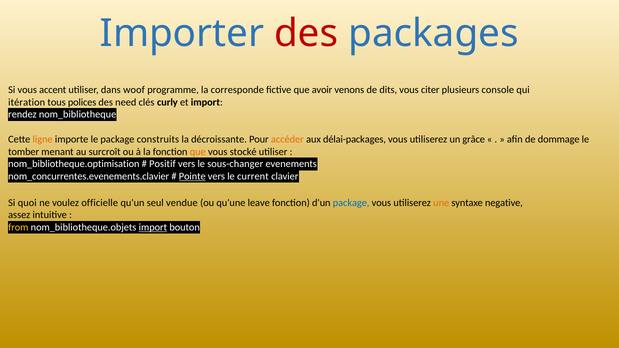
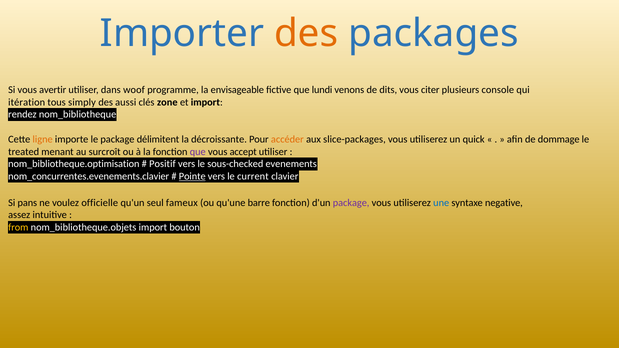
des colour: red -> orange (306, 33)
accent: accent -> avertir (53, 90)
corresponde: corresponde -> envisageable (237, 90)
avoir: avoir -> lundi (322, 90)
polices: polices -> simply (82, 102)
need: need -> aussi (126, 102)
curly: curly -> zone (167, 102)
construits: construits -> délimitent (158, 139)
délai-packages: délai-packages -> slice-packages (354, 139)
grâce: grâce -> quick (474, 139)
tomber: tomber -> treated (24, 152)
que colour: orange -> purple (198, 152)
stocké: stocké -> accept (243, 152)
sous-changer: sous-changer -> sous-checked (235, 164)
quoi: quoi -> pans (27, 203)
vendue: vendue -> fameux (182, 203)
leave: leave -> barre (259, 203)
package colour: blue -> purple (351, 203)
une colour: orange -> blue (441, 203)
import underline: present -> none (153, 228)
